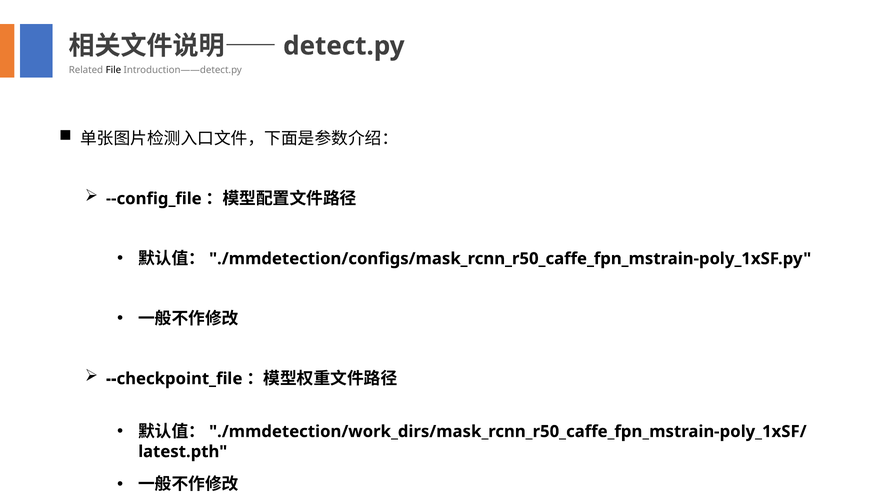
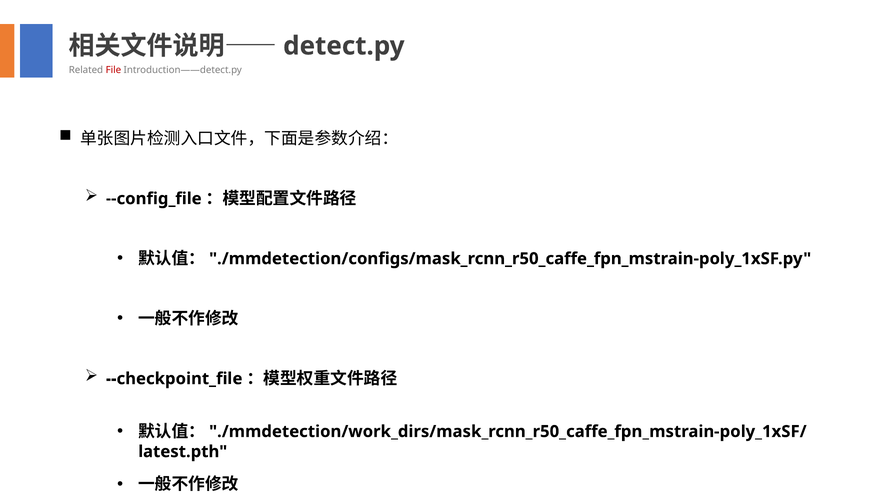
File colour: black -> red (113, 70)
